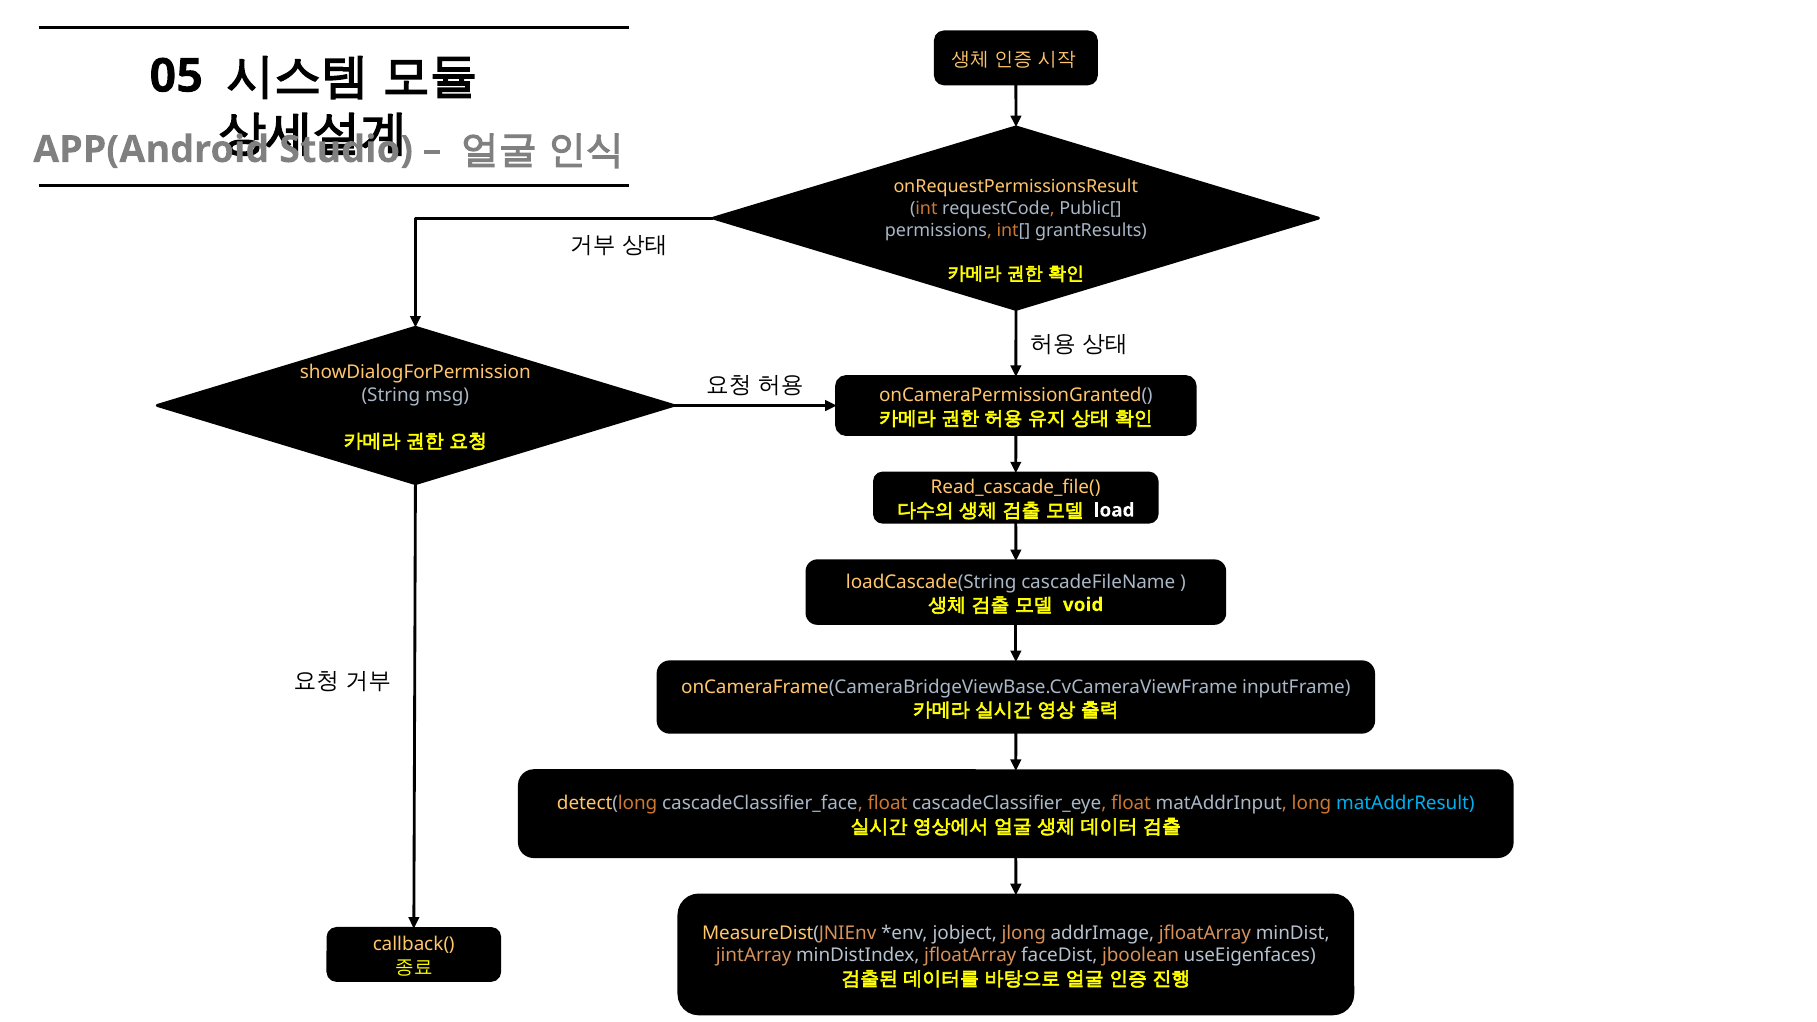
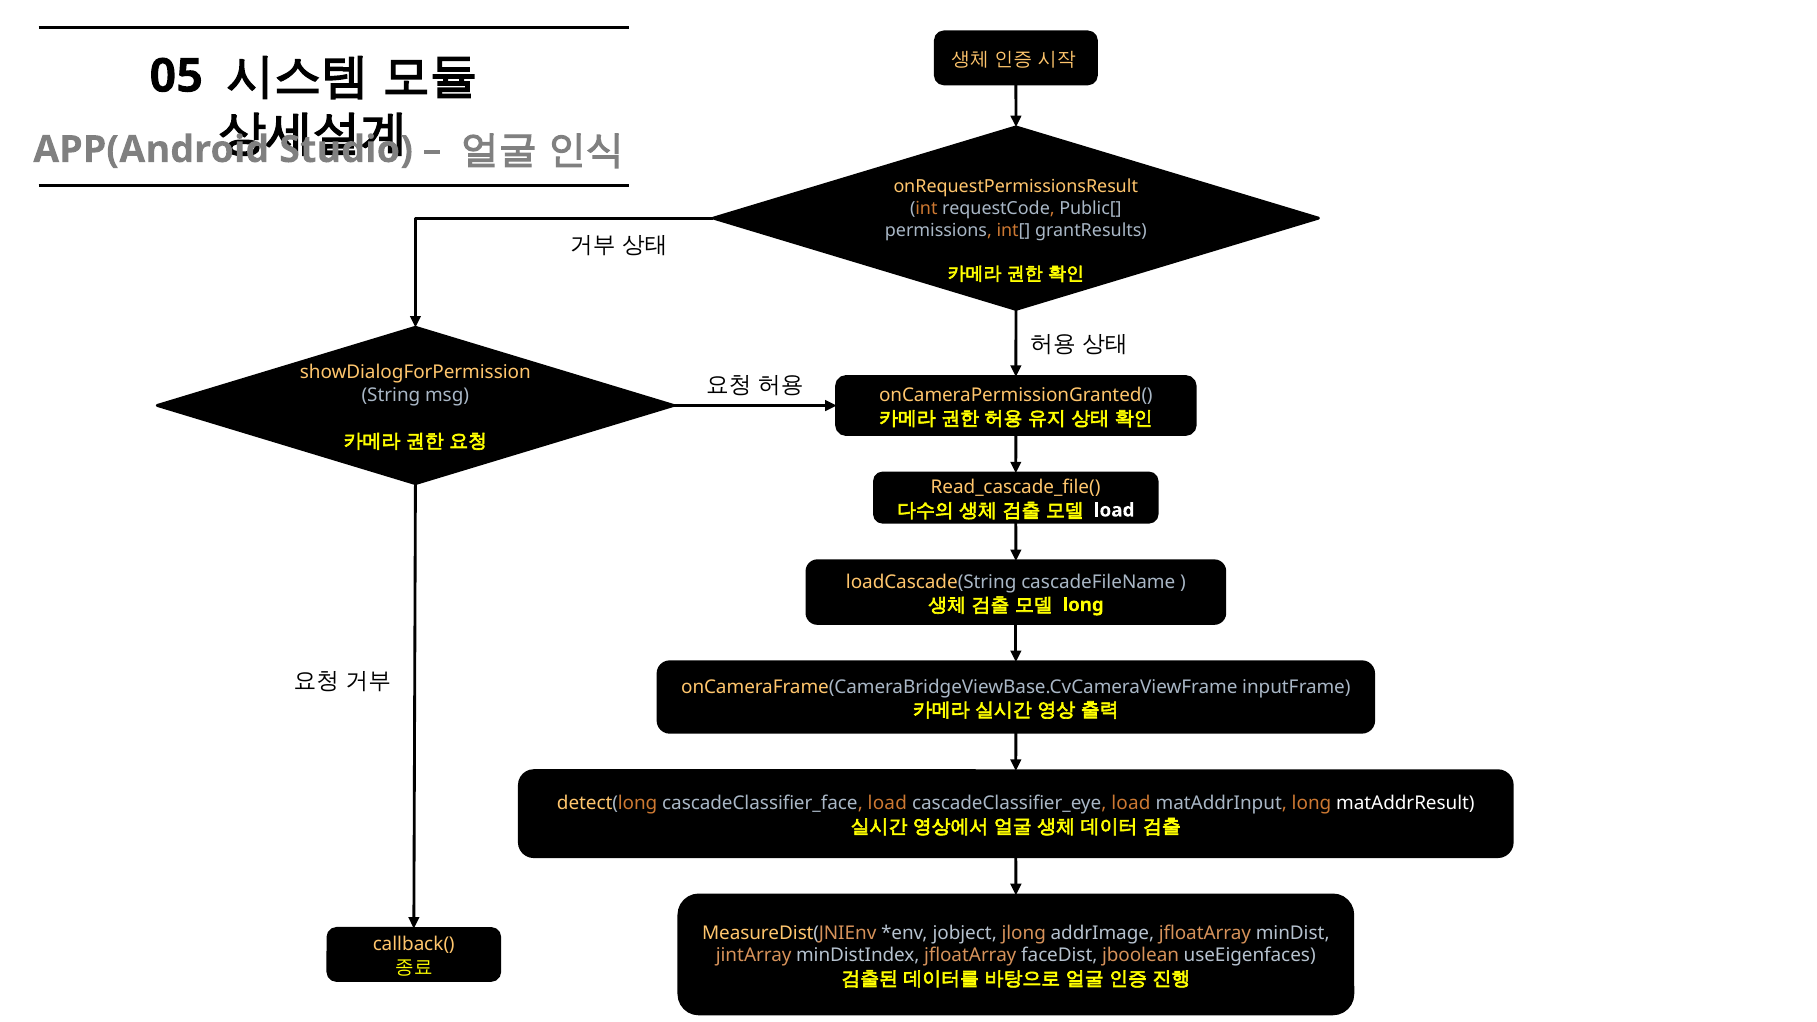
void: void -> long (1083, 605)
cascadeClassifier_face float: float -> load (887, 804)
cascadeClassifier_eye float: float -> load (1131, 804)
matAddrResult colour: light blue -> white (1405, 804)
